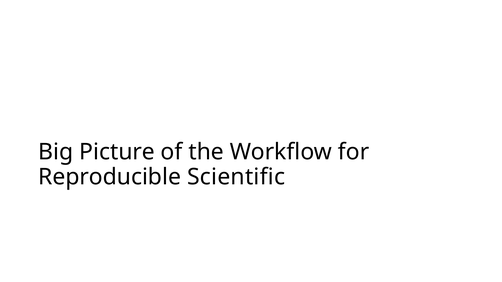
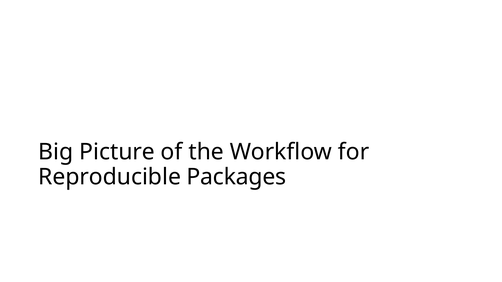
Scientific: Scientific -> Packages (236, 177)
